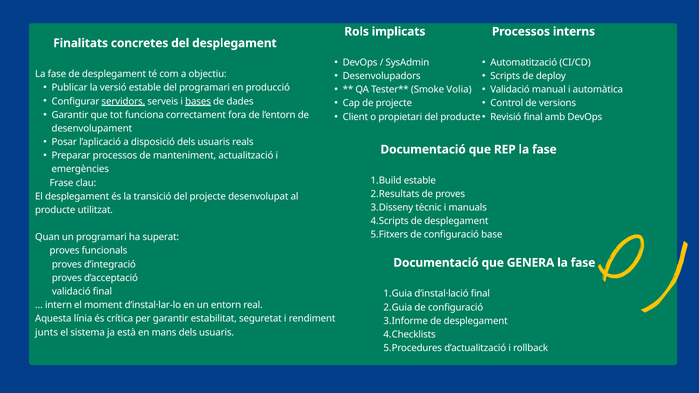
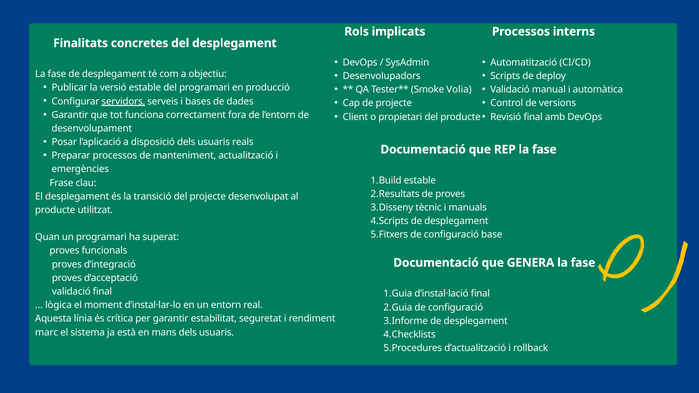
bases underline: present -> none (198, 101)
intern: intern -> lògica (59, 305)
junts: junts -> marc (47, 332)
